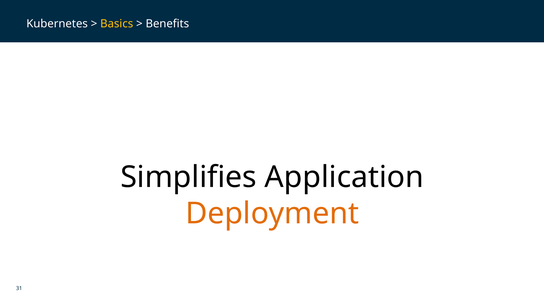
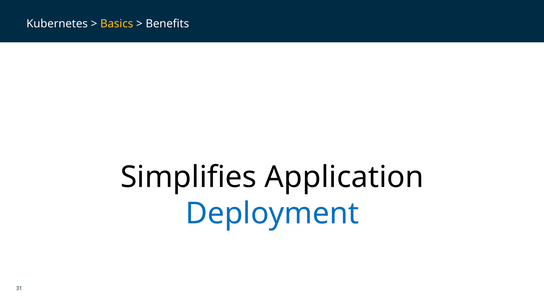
Deployment colour: orange -> blue (272, 214)
